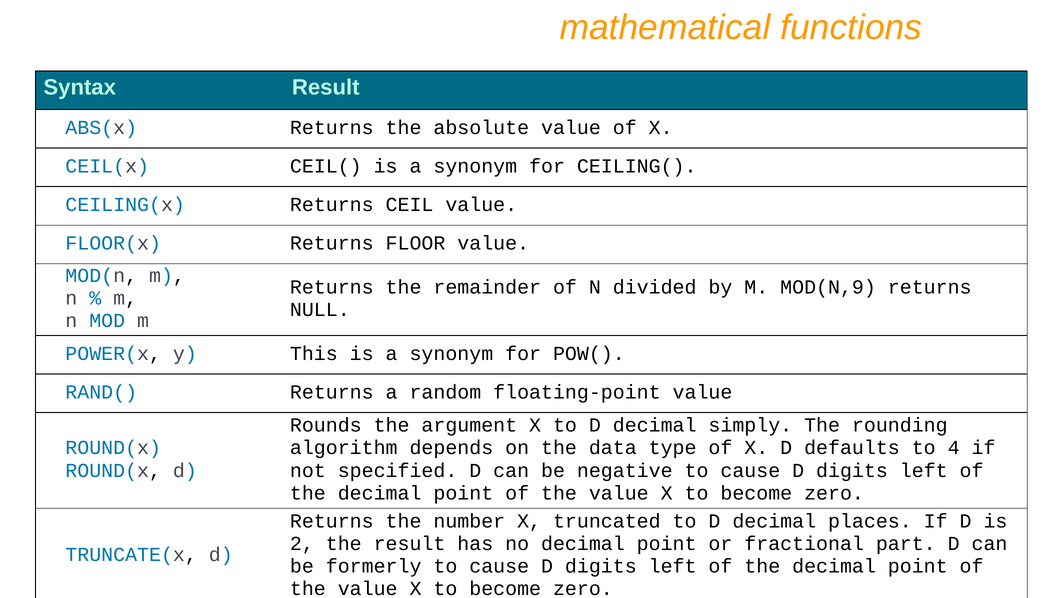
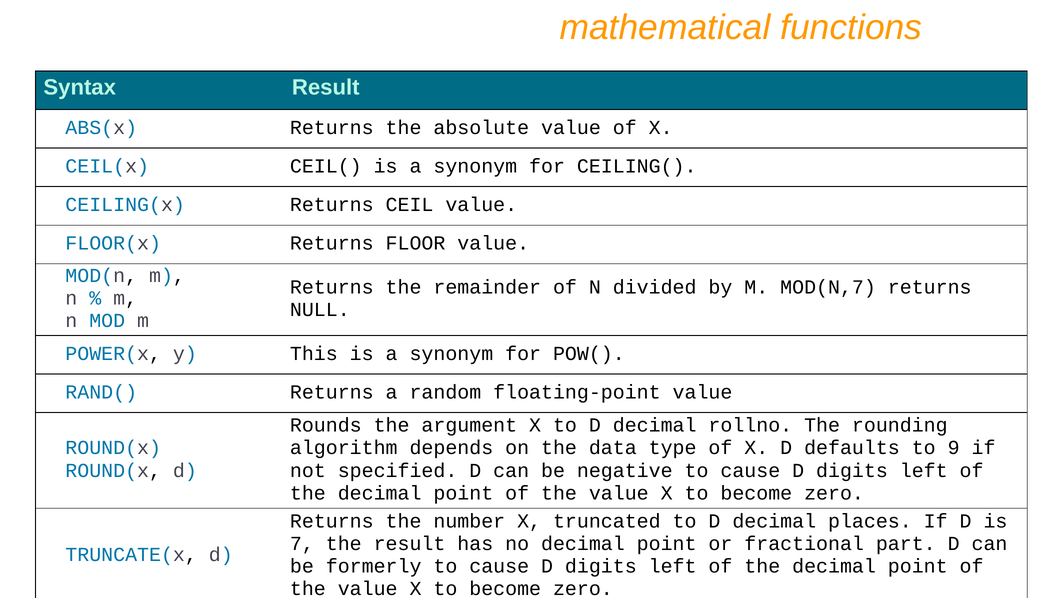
MOD(N,9: MOD(N,9 -> MOD(N,7 (828, 287)
simply: simply -> rollno (750, 425)
4: 4 -> 9 (954, 448)
2: 2 -> 7 (302, 543)
